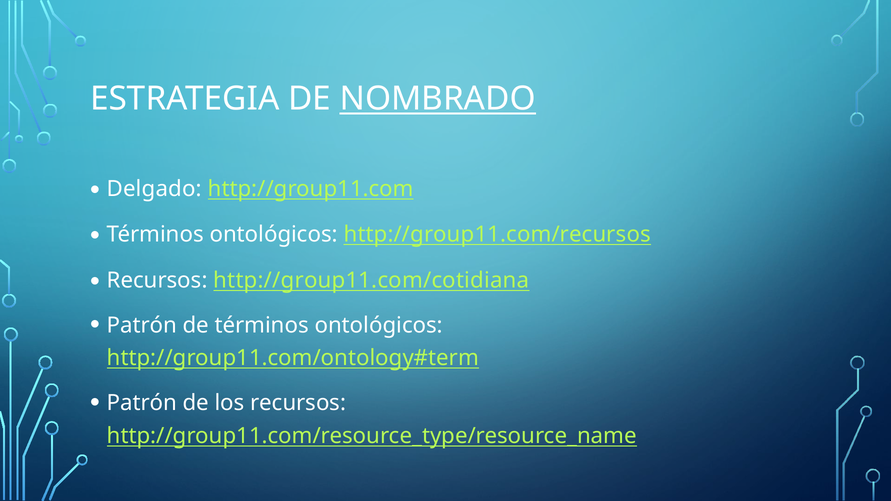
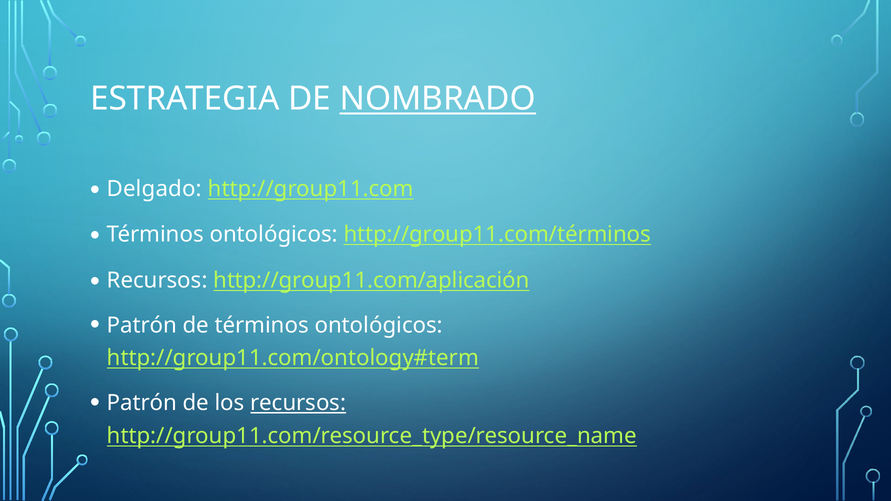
http://group11.com/recursos: http://group11.com/recursos -> http://group11.com/términos (497, 235)
http://group11.com/cotidiana: http://group11.com/cotidiana -> http://group11.com/aplicación (371, 280)
recursos underline: none -> present (298, 403)
